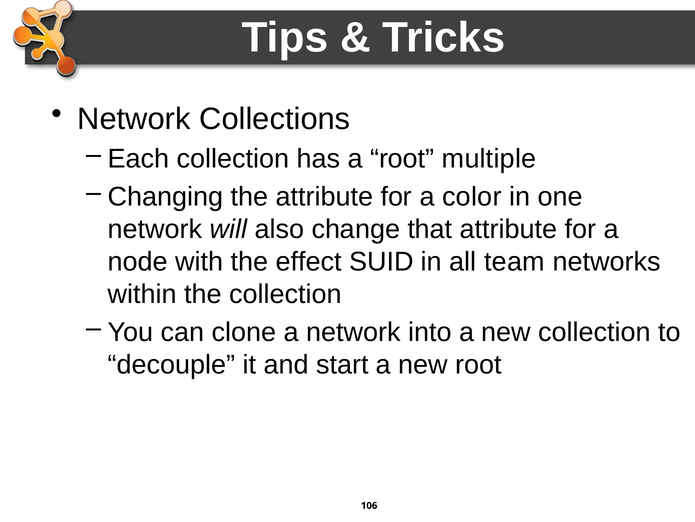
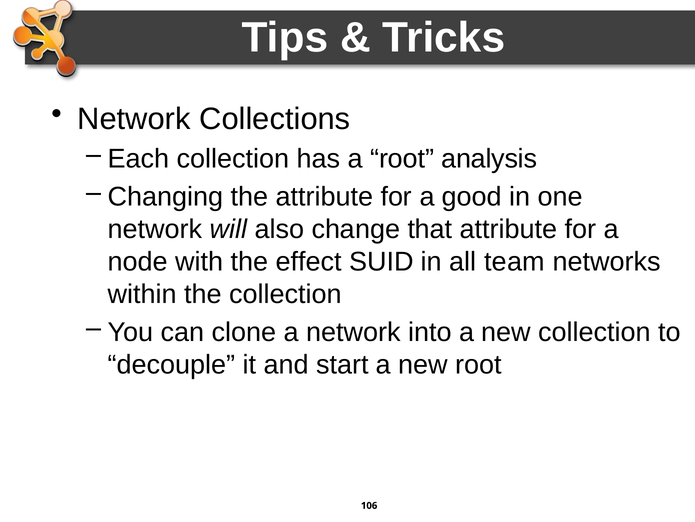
multiple: multiple -> analysis (489, 159)
color: color -> good (472, 197)
